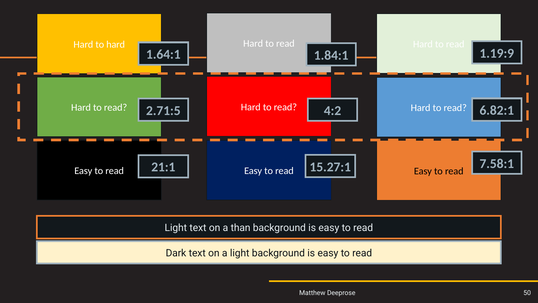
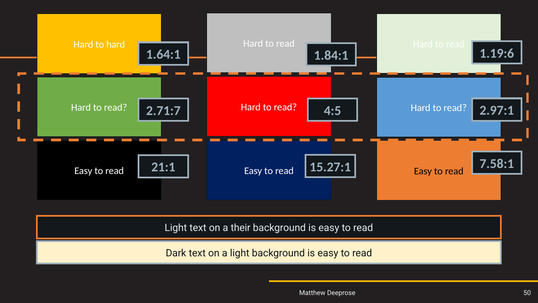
1.19:9: 1.19:9 -> 1.19:6 (497, 53)
2.71:5: 2.71:5 -> 2.71:7 (163, 111)
4:2: 4:2 -> 4:5 (332, 111)
6.82:1: 6.82:1 -> 2.97:1 (497, 110)
than: than -> their (241, 228)
